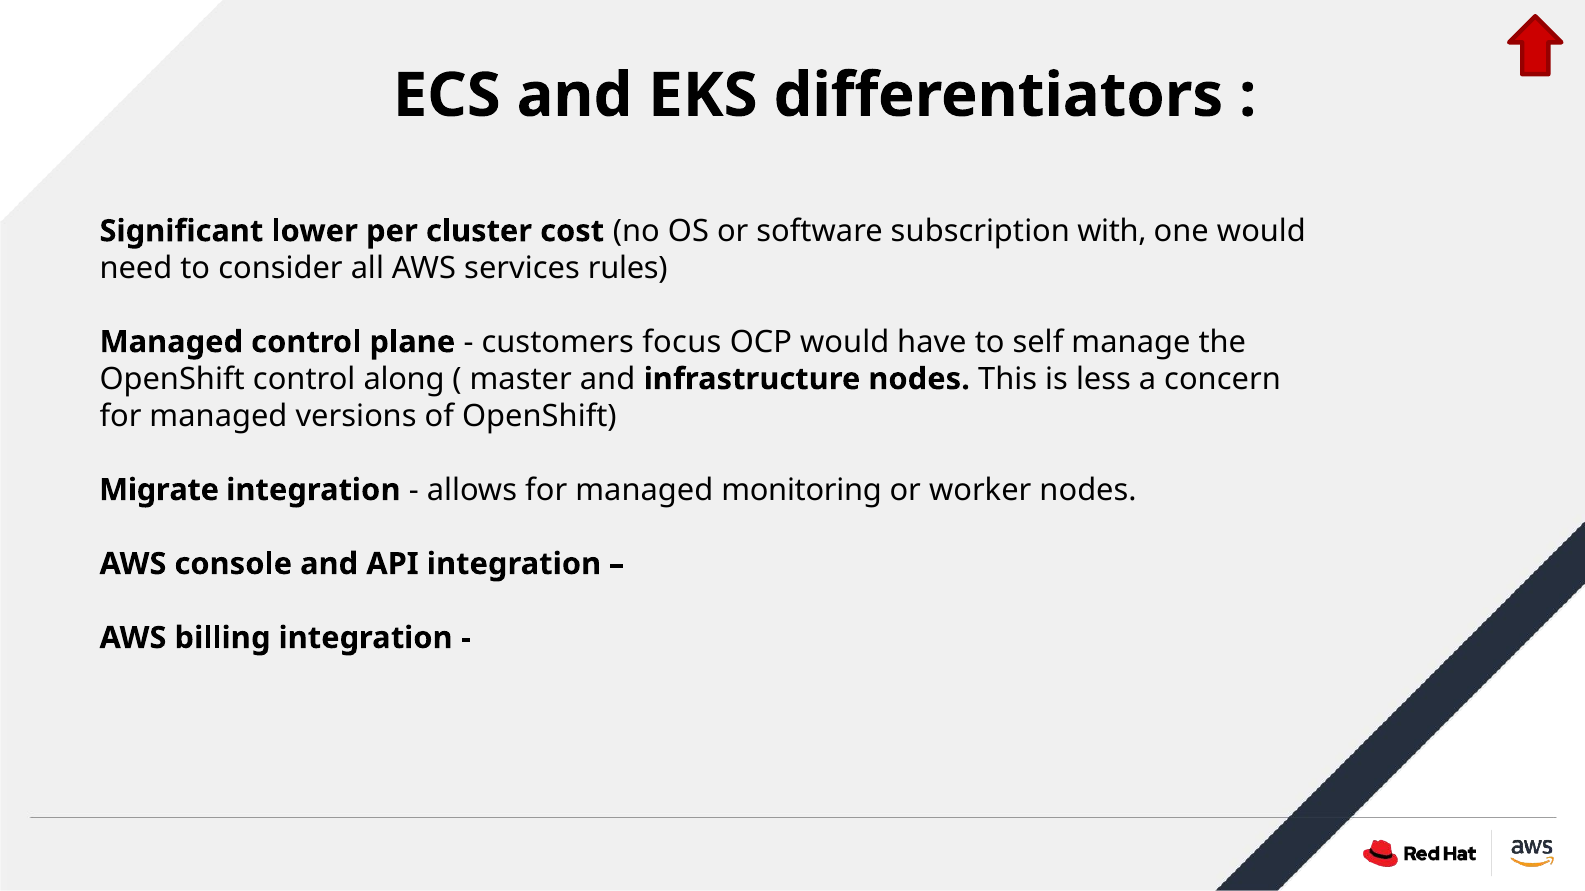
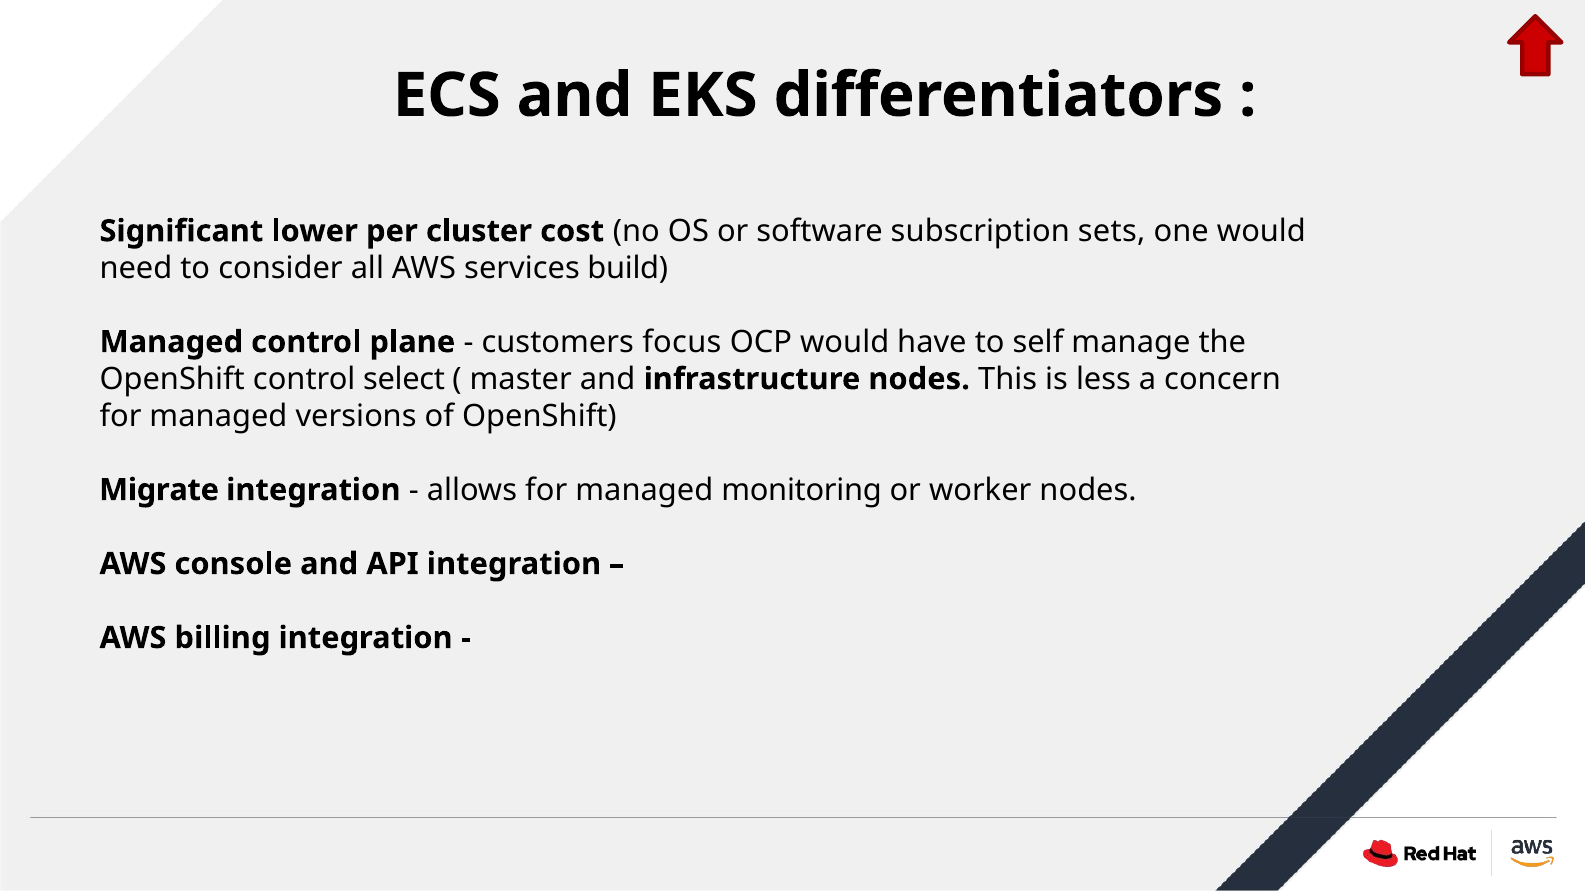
with: with -> sets (1112, 231)
rules: rules -> build (628, 268)
along: along -> select (404, 379)
